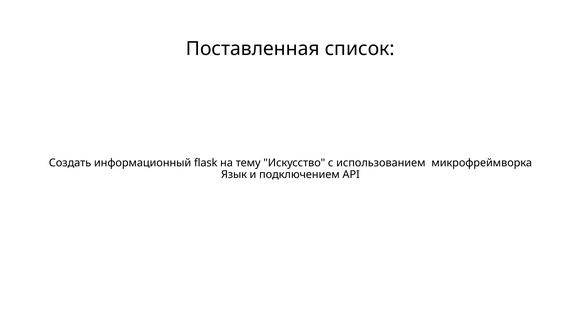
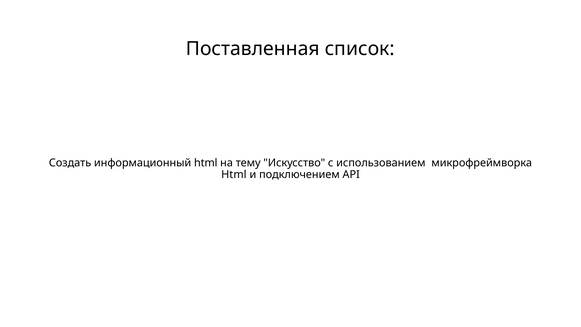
информационный flask: flask -> html (206, 163)
Язык: Язык -> Html (234, 174)
